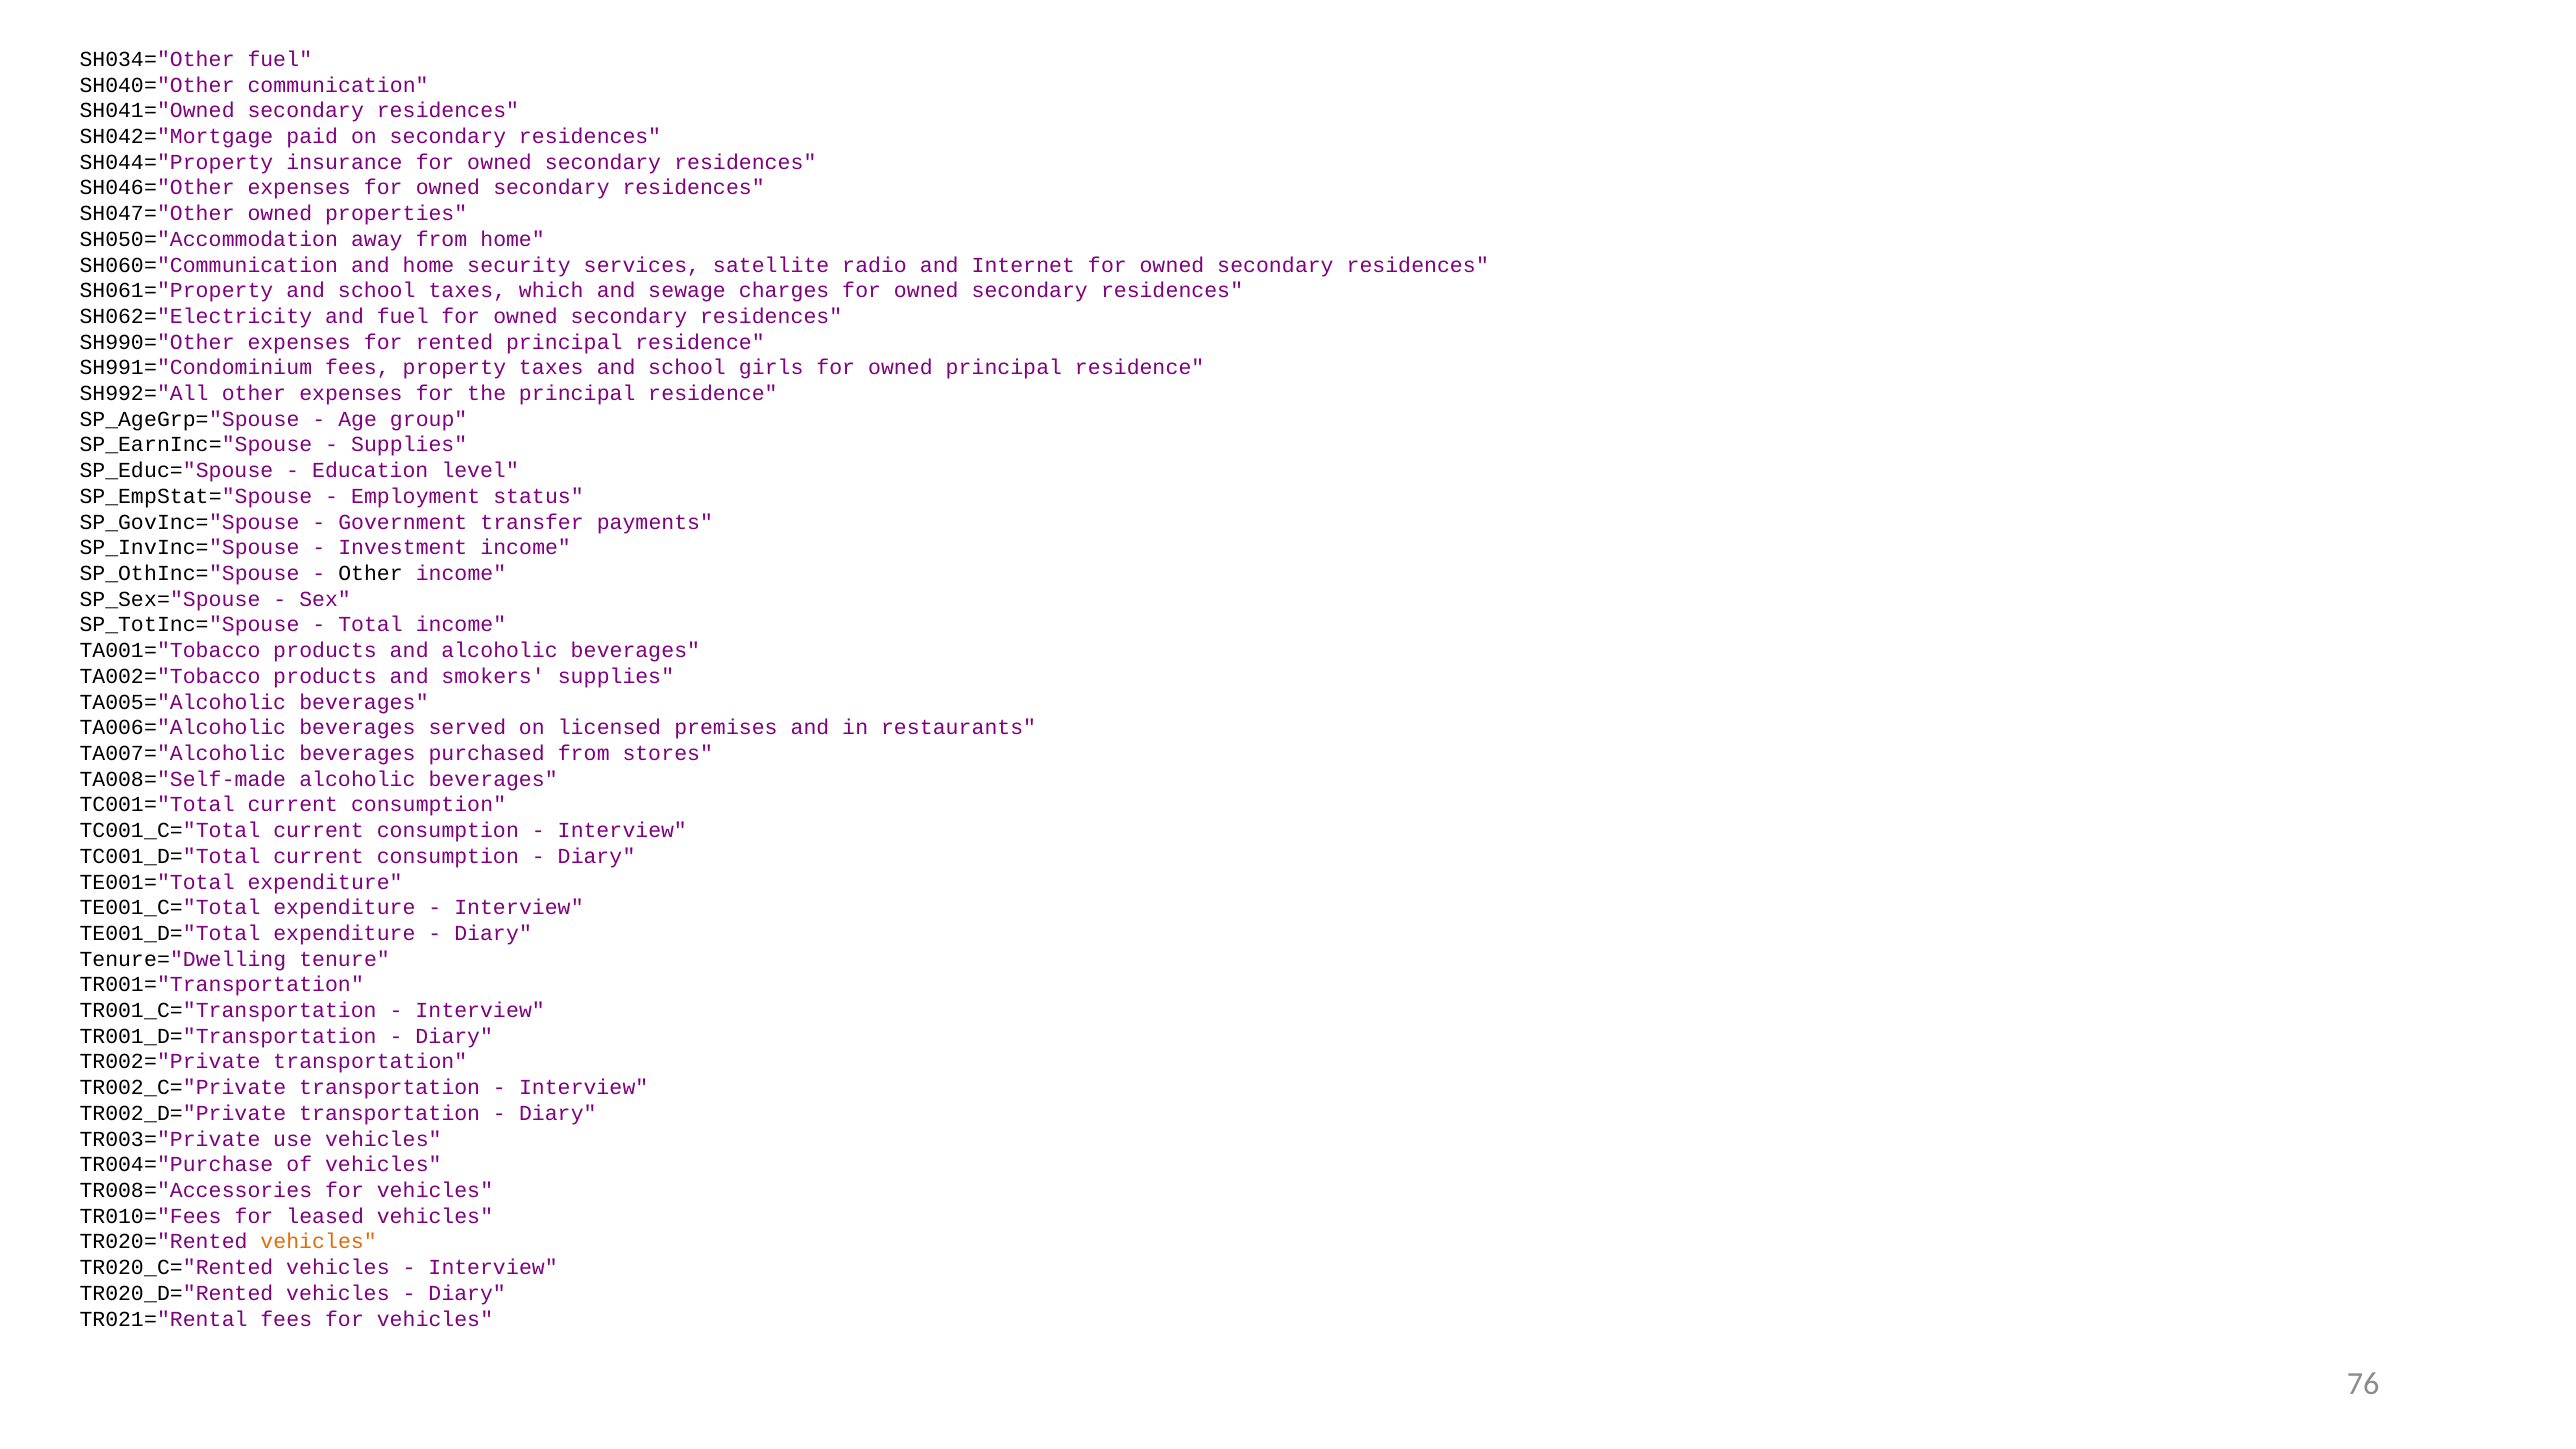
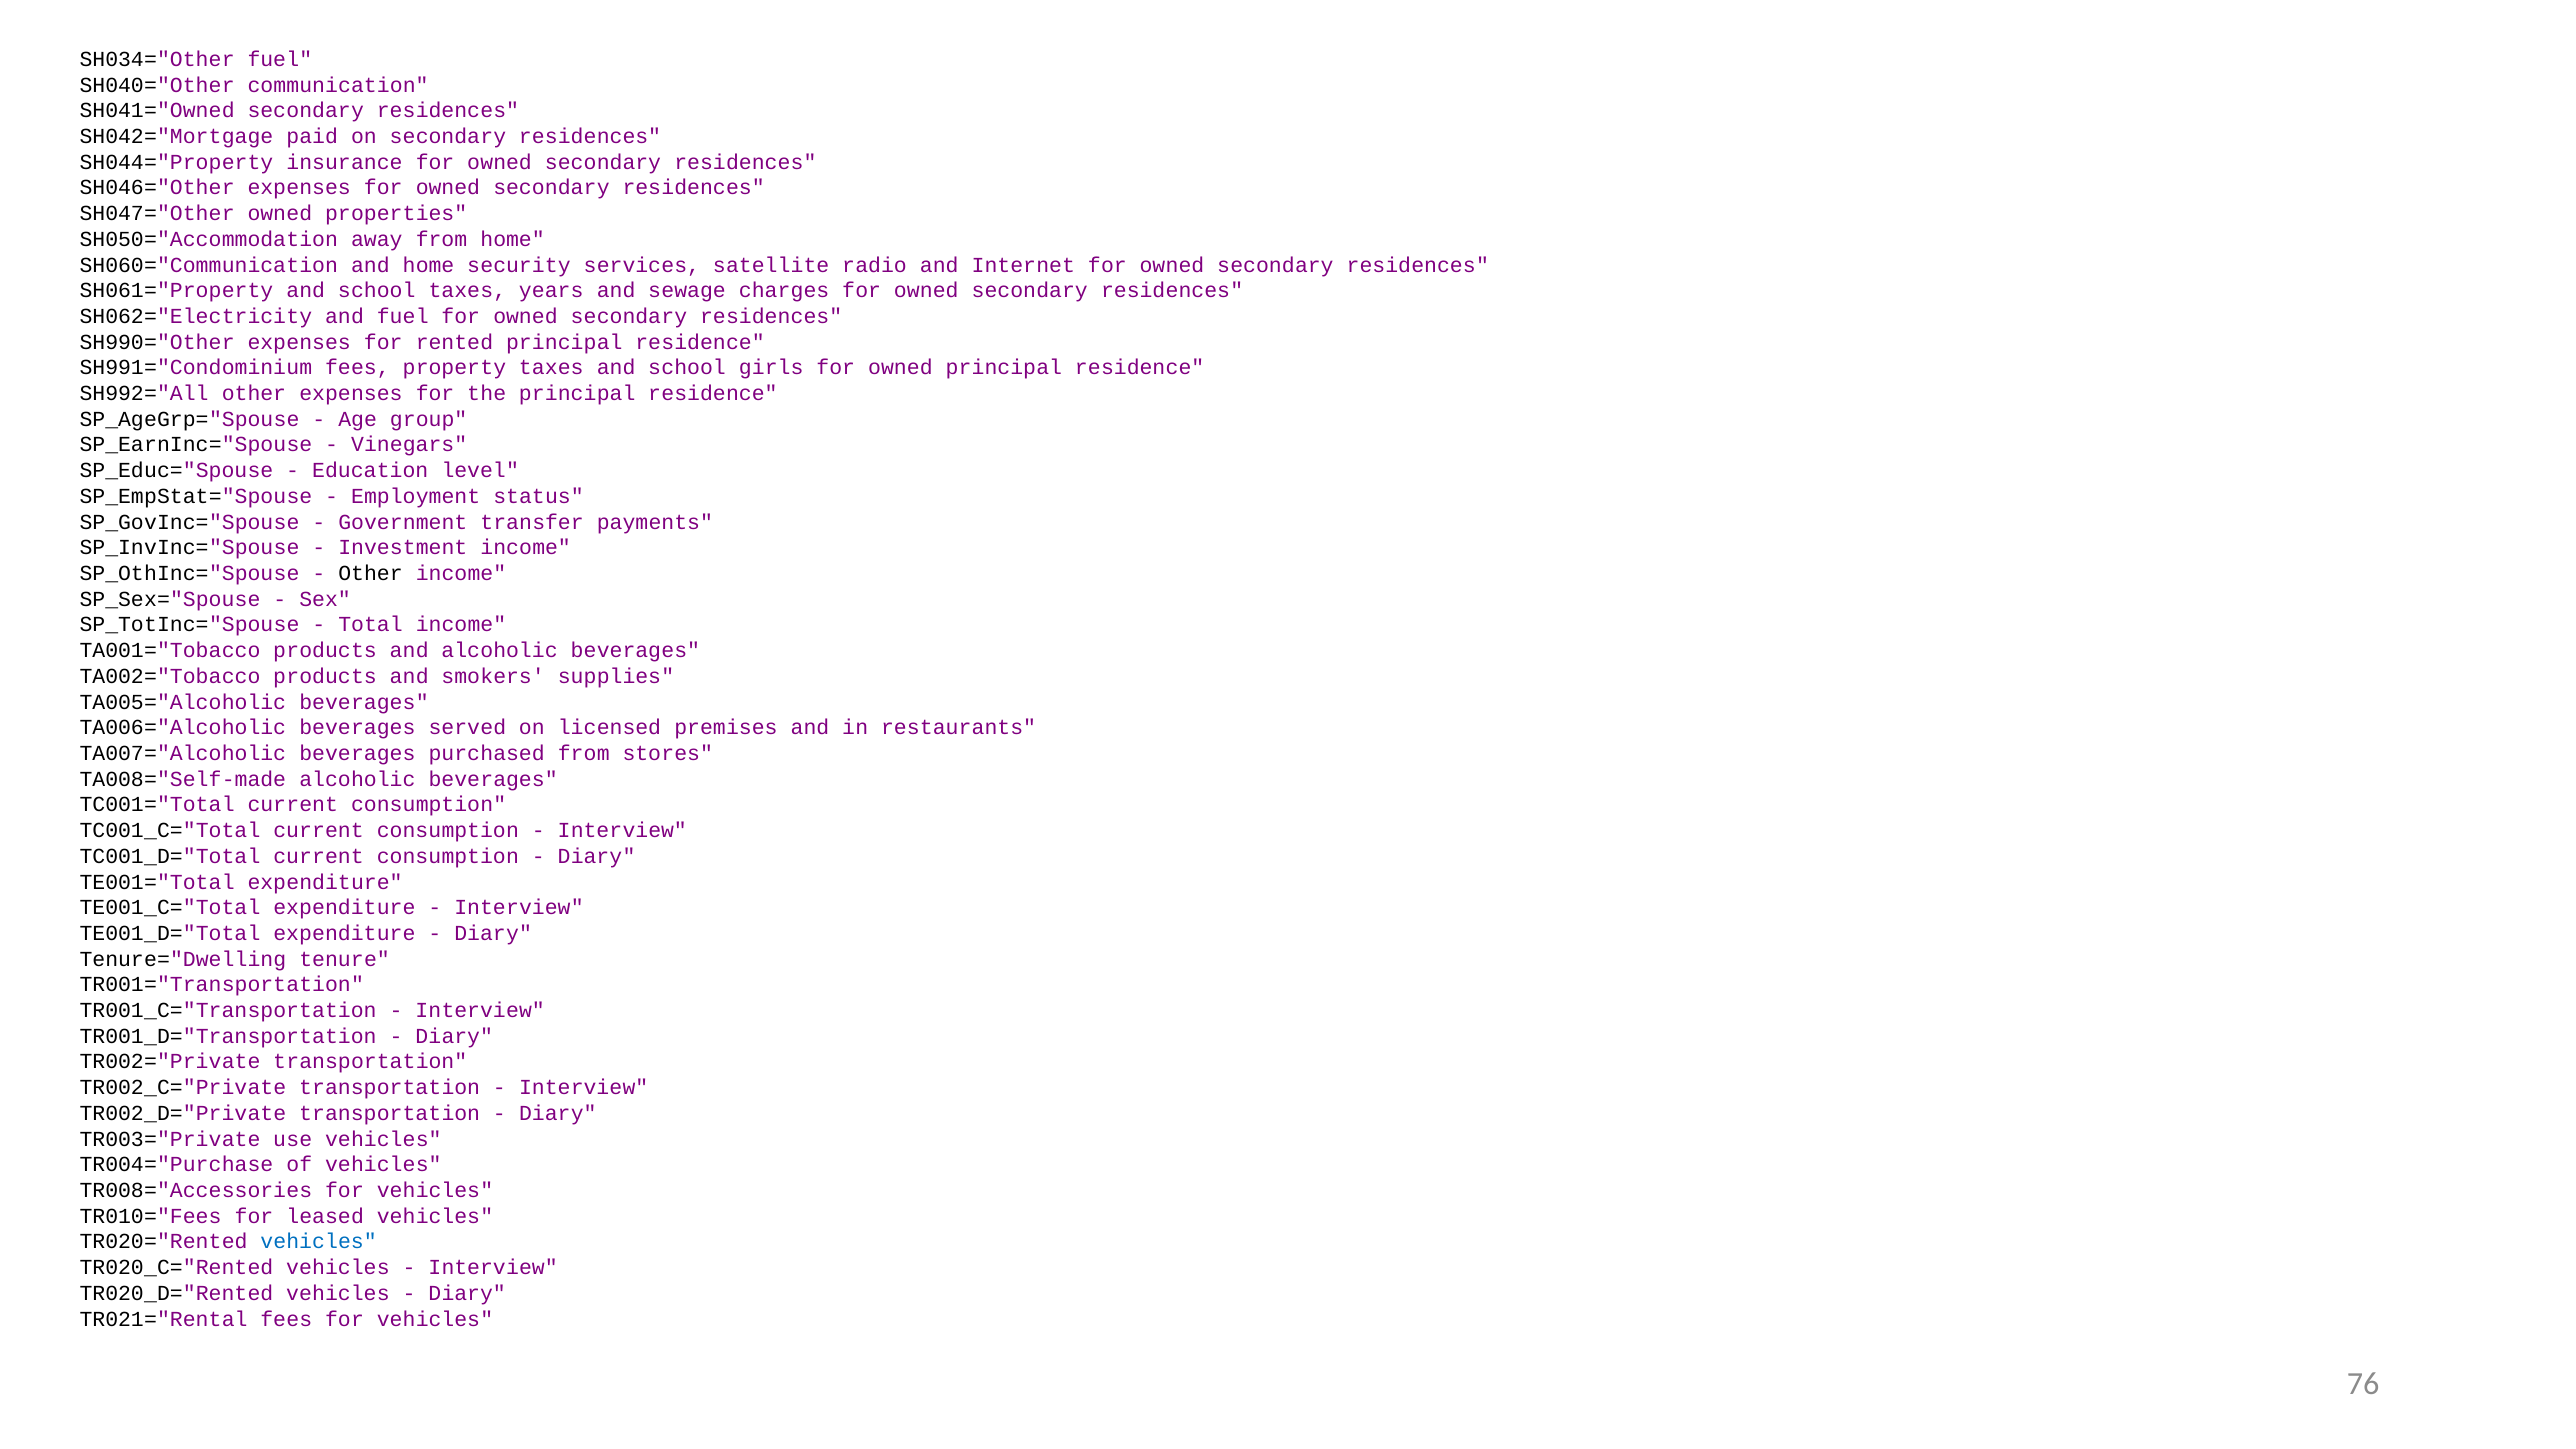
which: which -> years (551, 291)
Supplies: Supplies -> Vinegars (409, 445)
vehicles colour: orange -> blue (319, 1242)
